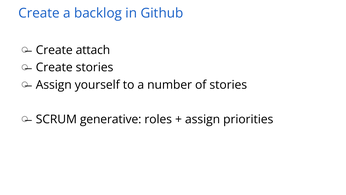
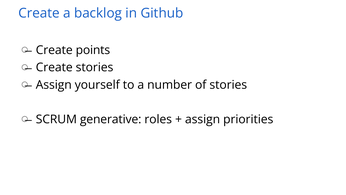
attach: attach -> points (93, 50)
